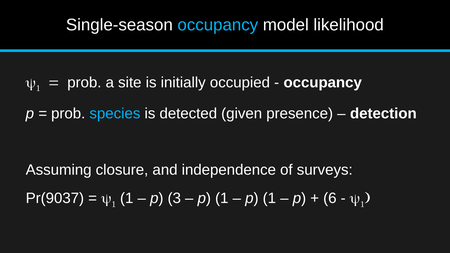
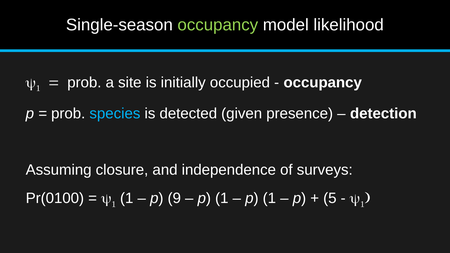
occupancy colour: light blue -> light green (218, 25)
Pr(9037: Pr(9037 -> Pr(0100 (55, 198)
3: 3 -> 9 (174, 198)
6: 6 -> 5 (330, 198)
